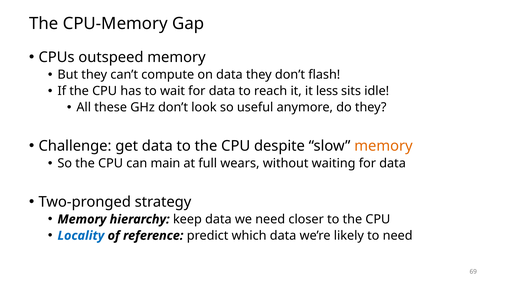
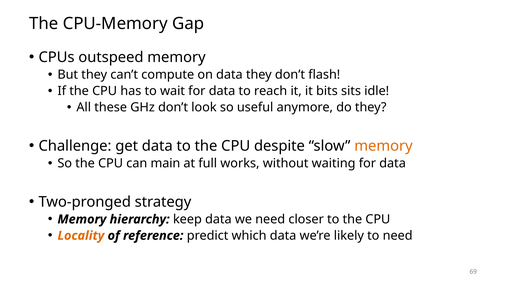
less: less -> bits (327, 91)
wears: wears -> works (240, 163)
Locality colour: blue -> orange (81, 235)
